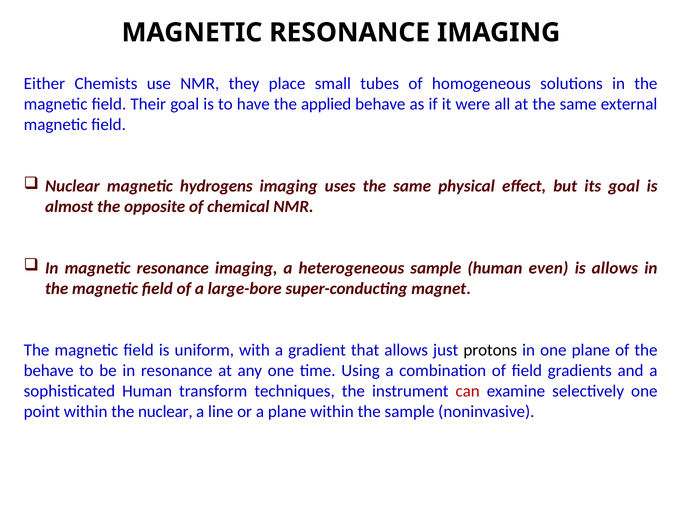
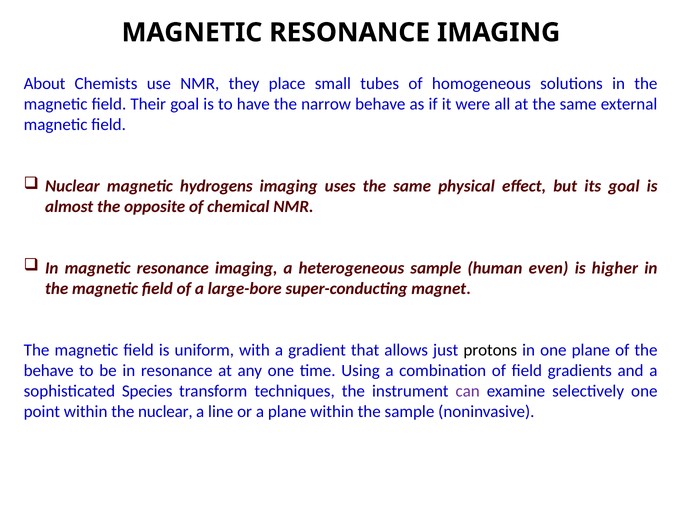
Either: Either -> About (45, 84)
applied: applied -> narrow (326, 104)
is allows: allows -> higher (615, 268)
sophisticated Human: Human -> Species (147, 391)
can colour: red -> purple (468, 391)
